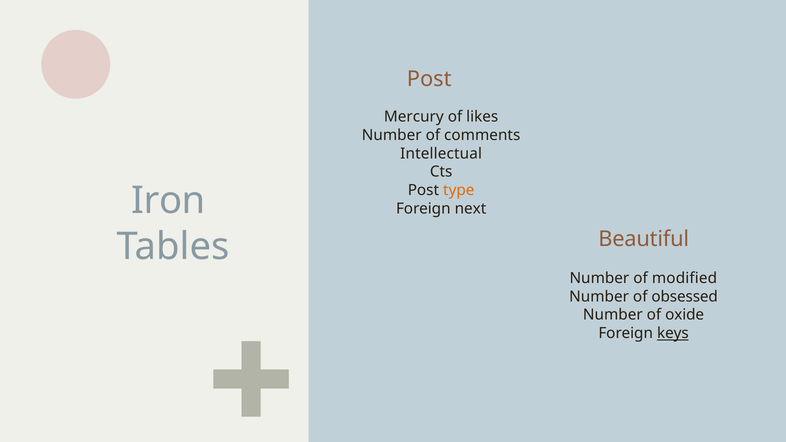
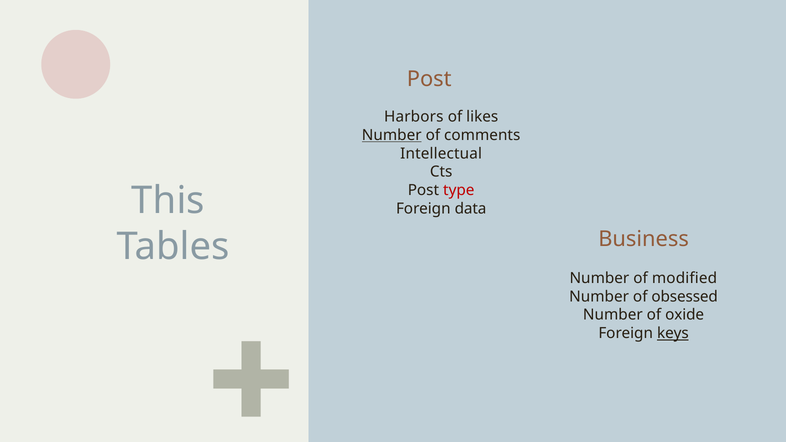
Mercury: Mercury -> Harbors (414, 117)
Number underline: none -> present (392, 135)
type colour: orange -> red (459, 190)
Iron: Iron -> This (168, 201)
next: next -> data (471, 209)
Beautiful: Beautiful -> Business (644, 239)
